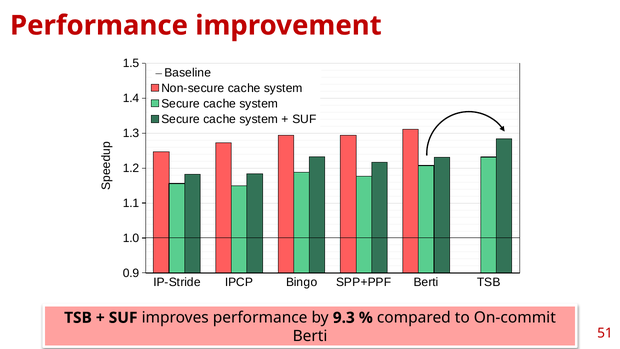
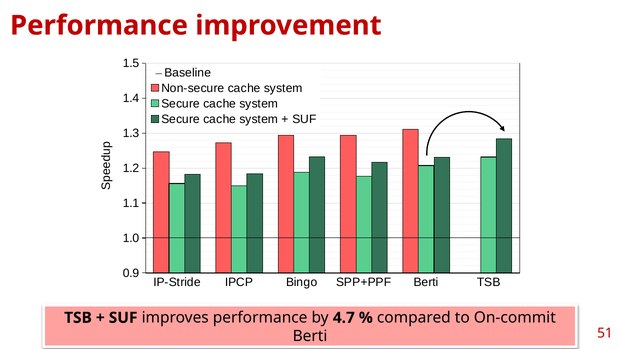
9.3: 9.3 -> 4.7 (344, 318)
